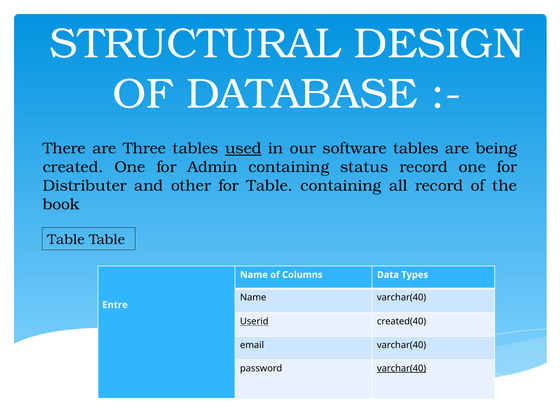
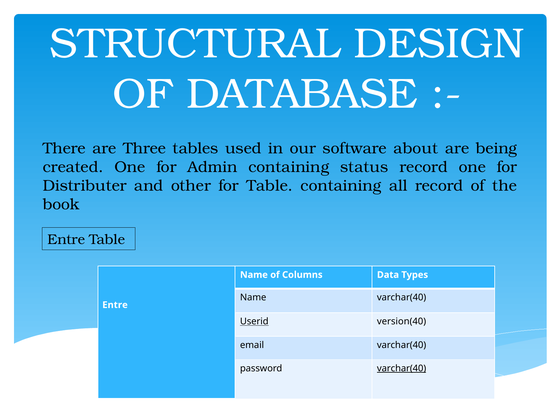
used underline: present -> none (243, 148)
software tables: tables -> about (416, 148)
Table: Table -> Entre (66, 240)
created(40: created(40 -> version(40 (402, 321)
